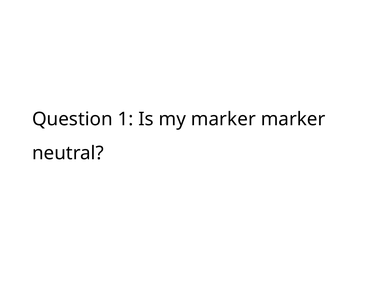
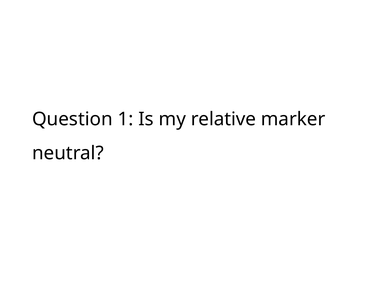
my marker: marker -> relative (223, 119)
